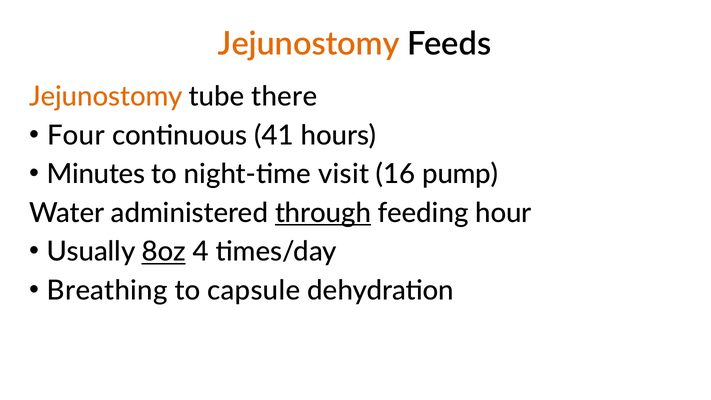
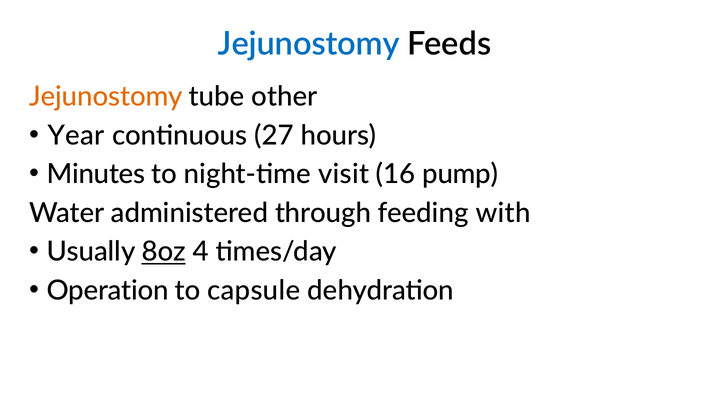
Jejunostomy colour: orange -> blue (309, 44)
there: there -> other (284, 97)
Four: Four -> Year (76, 136)
41: 41 -> 27 (274, 136)
through underline: present -> none (323, 213)
hour: hour -> with (503, 213)
Breathing: Breathing -> Operation (108, 290)
